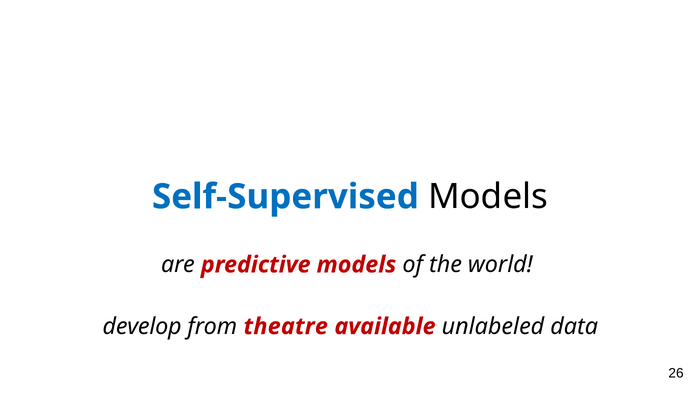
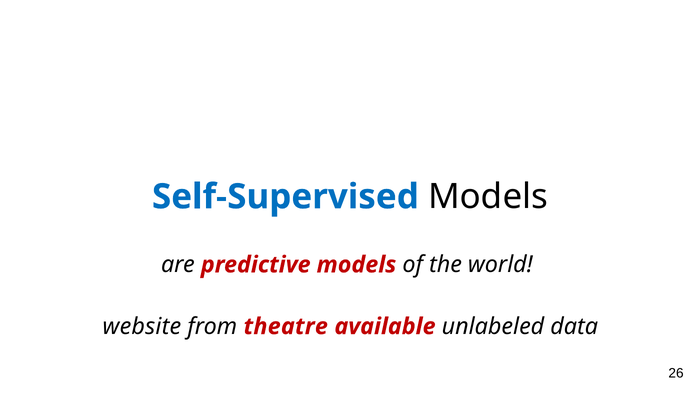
develop: develop -> website (142, 326)
